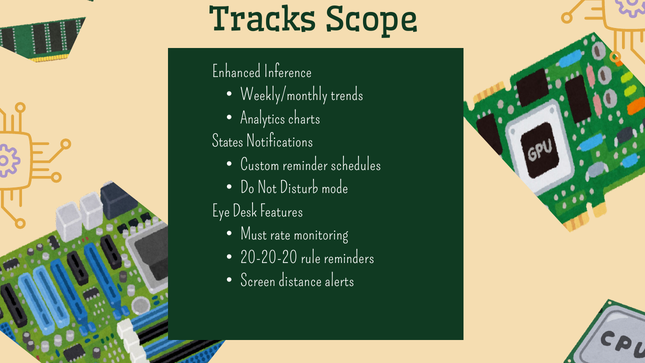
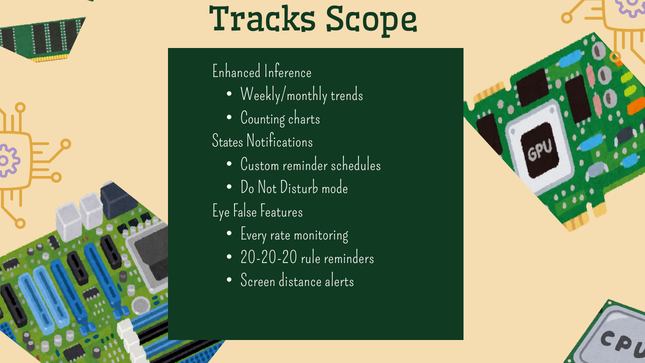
Analytics: Analytics -> Counting (263, 118)
Desk: Desk -> False (245, 211)
Must: Must -> Every (254, 234)
